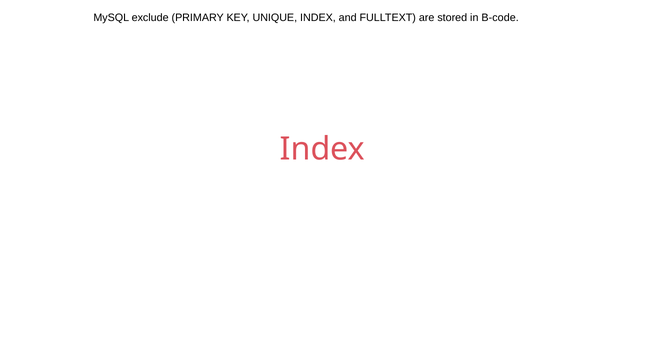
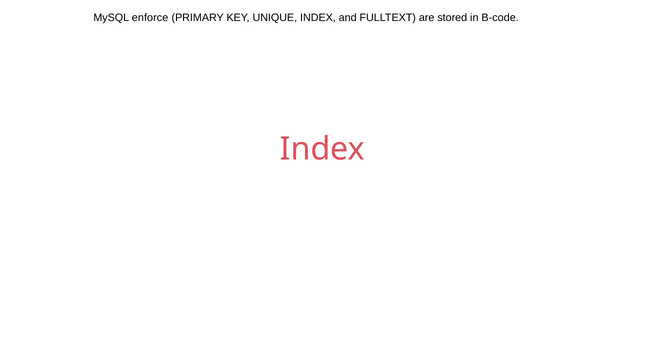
exclude: exclude -> enforce (150, 18)
